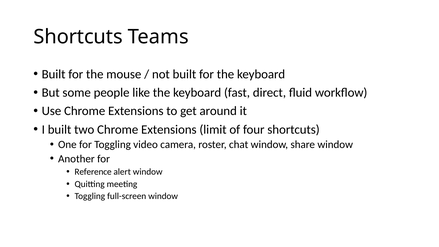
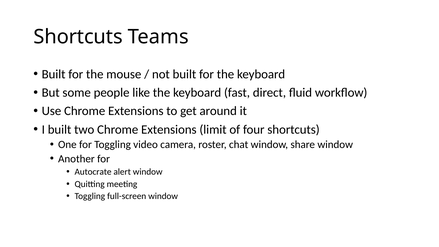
Reference: Reference -> Autocrate (93, 172)
